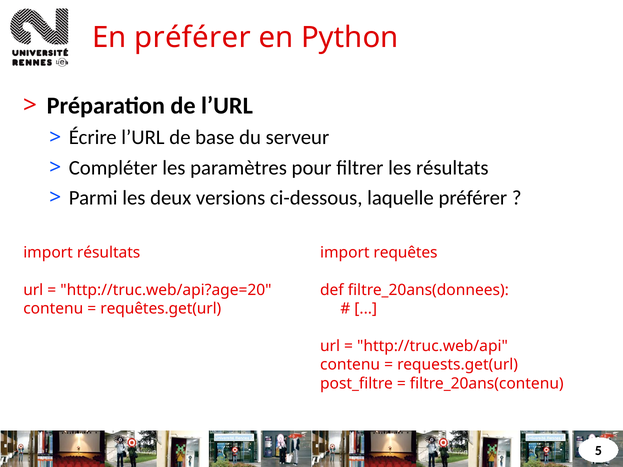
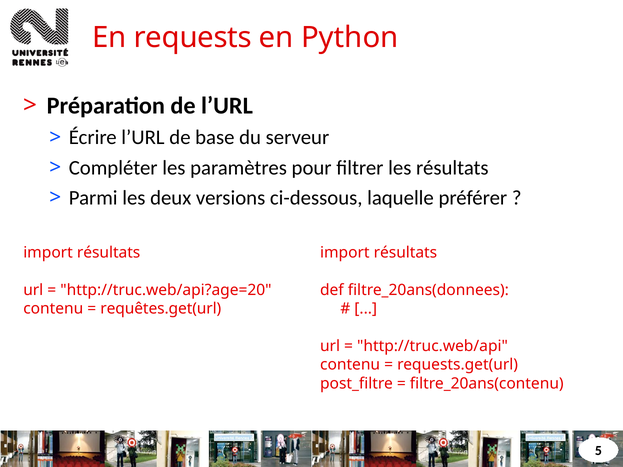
En préférer: préférer -> requests (193, 38)
requêtes: requêtes -> résultats (405, 253)
